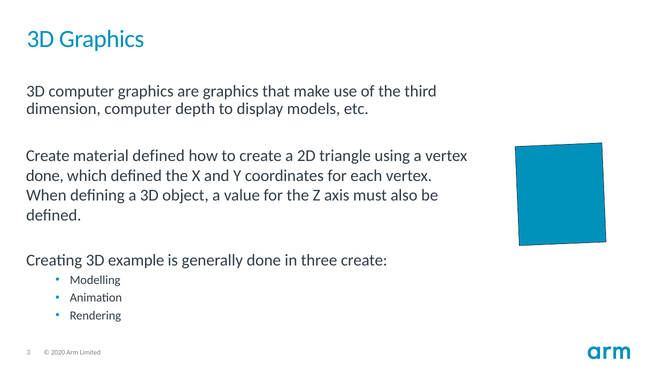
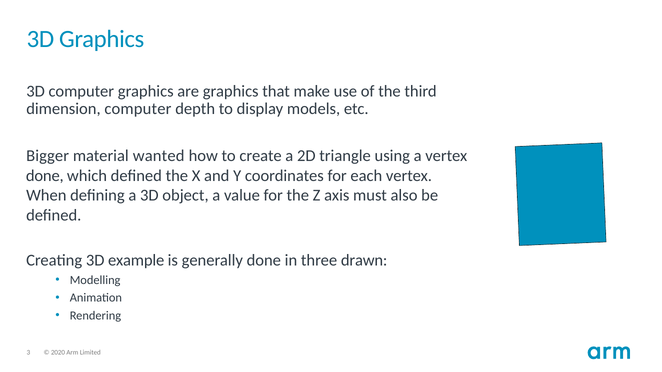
Create: Create -> Bigger (48, 156)
material defined: defined -> wanted (159, 156)
three create: create -> drawn (364, 261)
